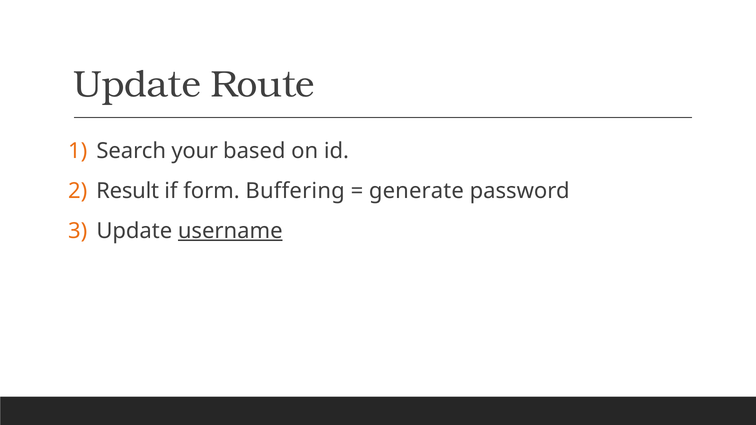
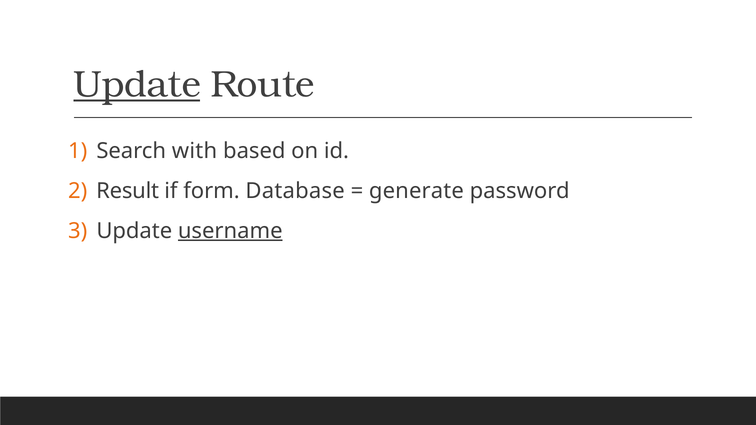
Update underline: none -> present (137, 85)
your: your -> with (195, 151)
Buffering: Buffering -> Database (295, 191)
